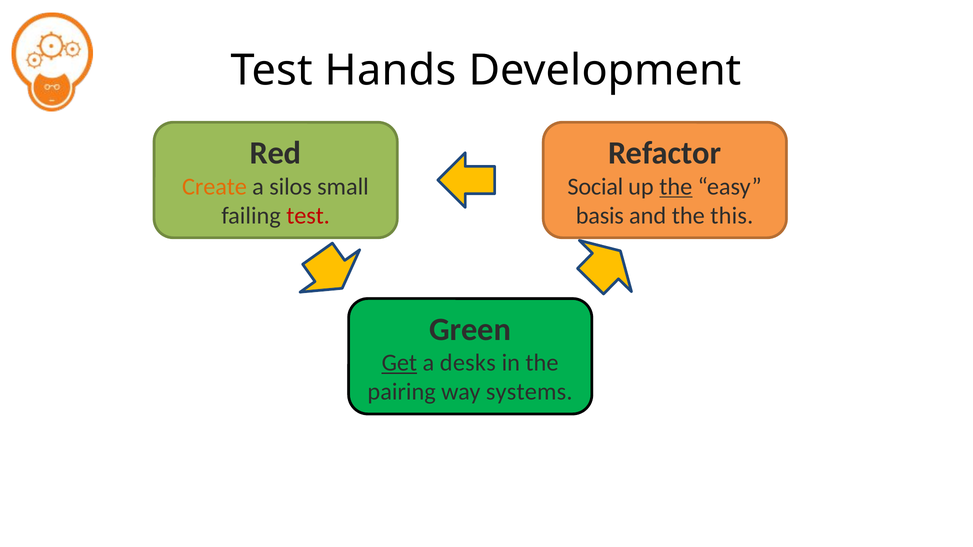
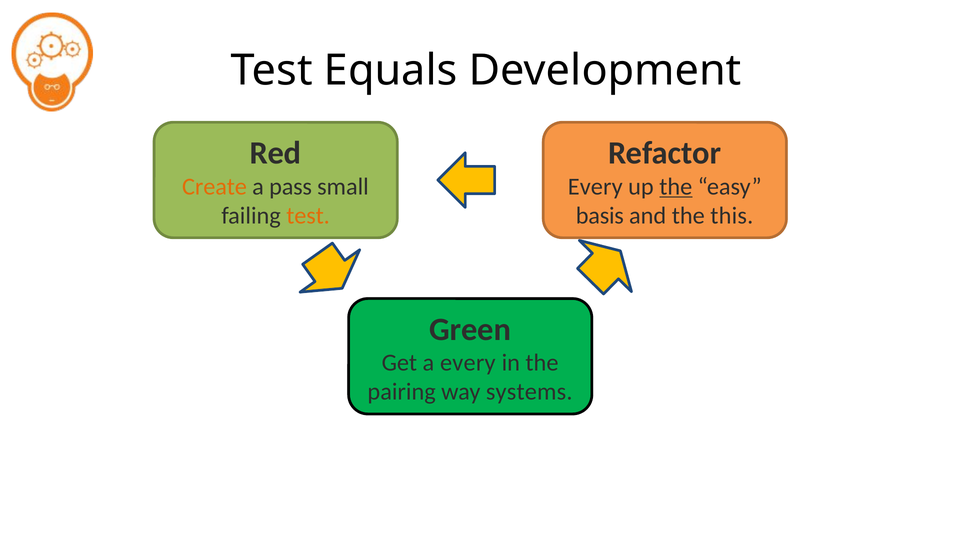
Hands: Hands -> Equals (391, 71)
silos: silos -> pass (291, 187)
Social: Social -> Every (595, 187)
test colour: red -> orange (308, 216)
Get underline: present -> none (399, 363)
a desks: desks -> every (468, 363)
